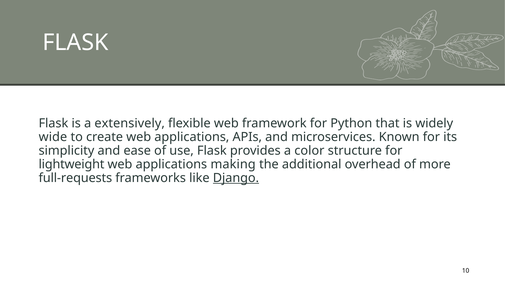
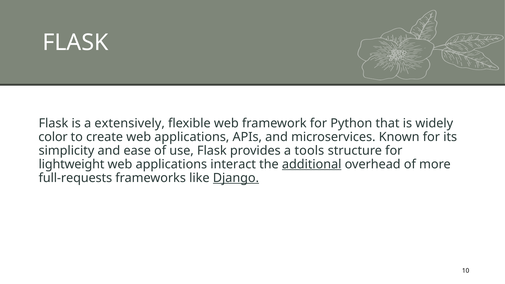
wide: wide -> color (53, 137)
color: color -> tools (309, 151)
making: making -> interact (233, 164)
additional underline: none -> present (312, 164)
